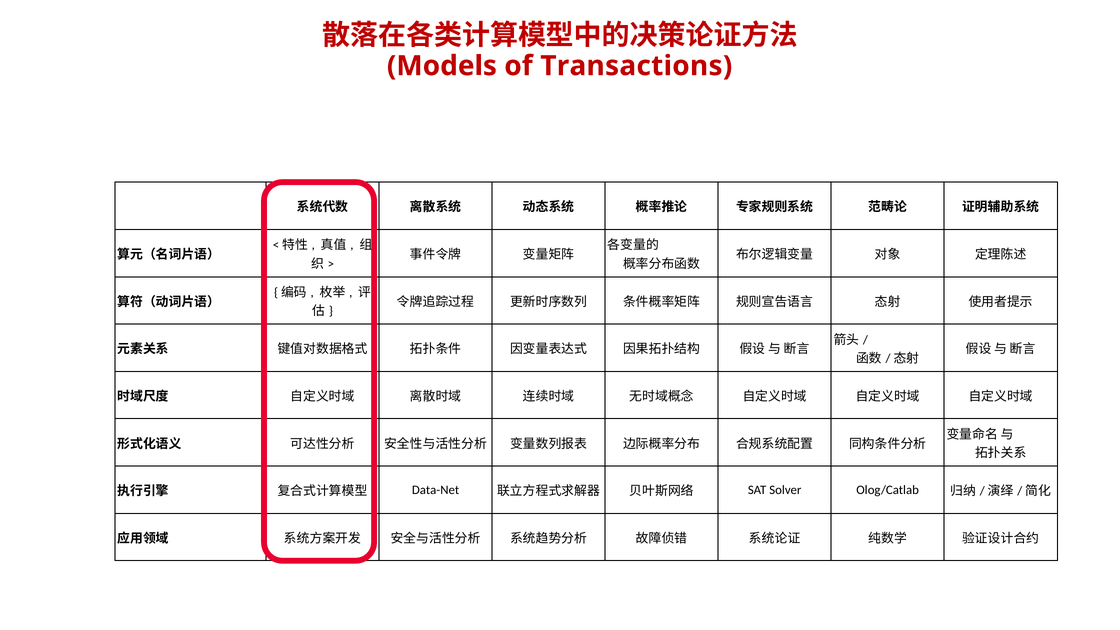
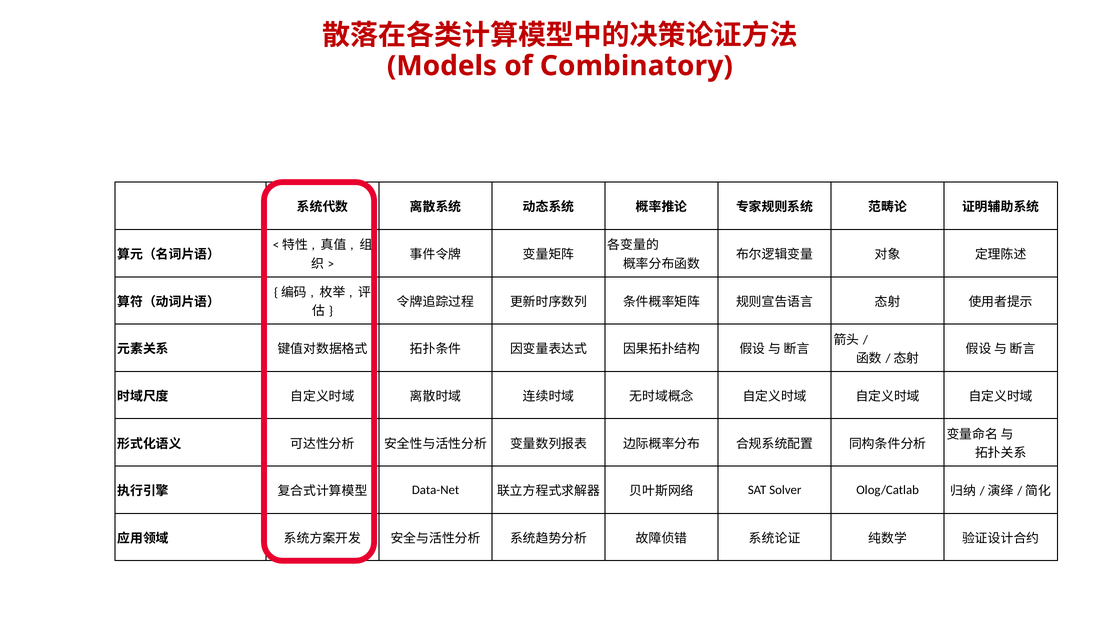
Transactions: Transactions -> Combinatory (636, 66)
